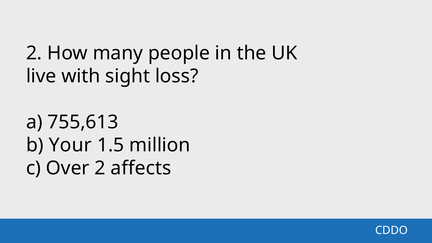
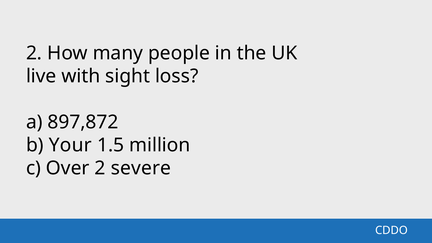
755,613: 755,613 -> 897,872 (83, 122)
affects: affects -> severe (141, 168)
